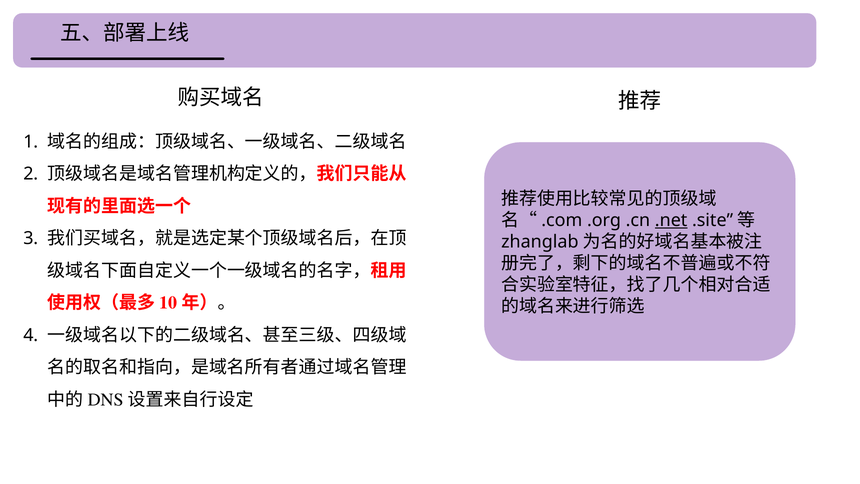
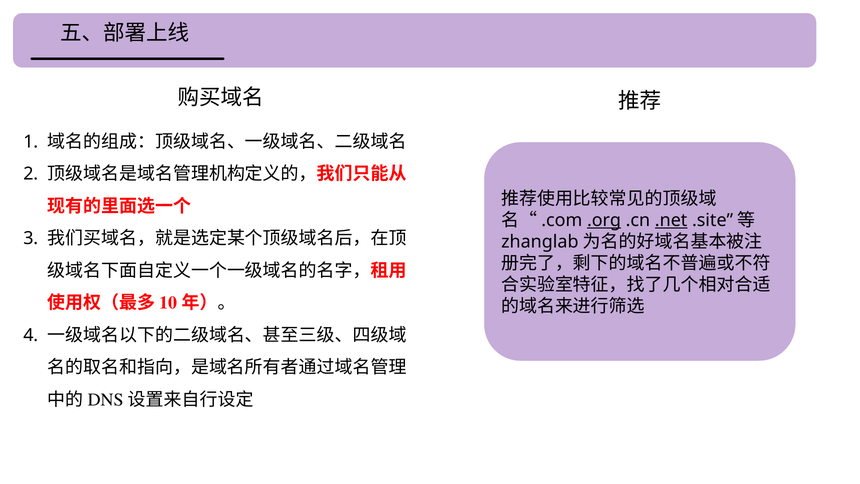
.org underline: none -> present (604, 220)
